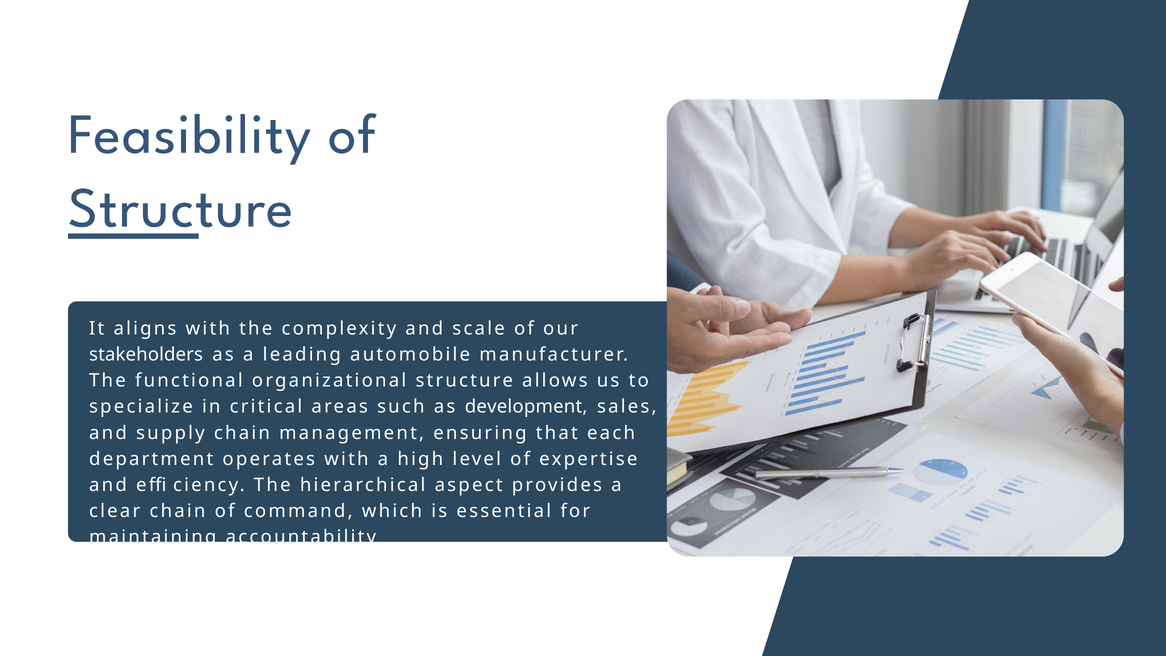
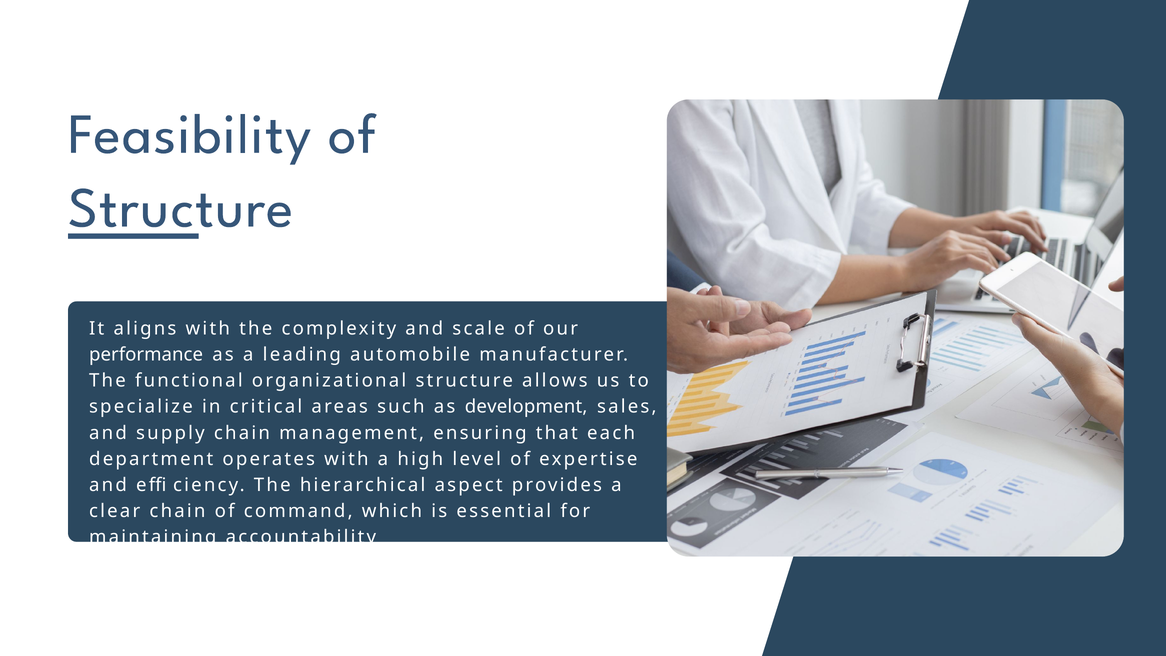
stakeholders: stakeholders -> performance (146, 355)
